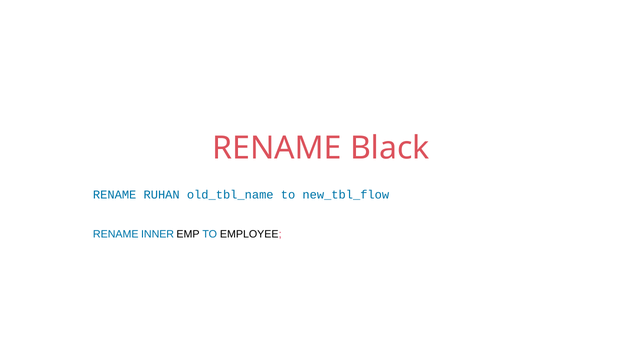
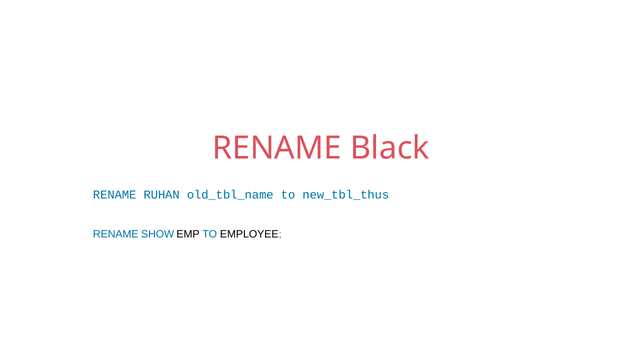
new_tbl_flow: new_tbl_flow -> new_tbl_thus (346, 195)
INNER: INNER -> SHOW (158, 234)
